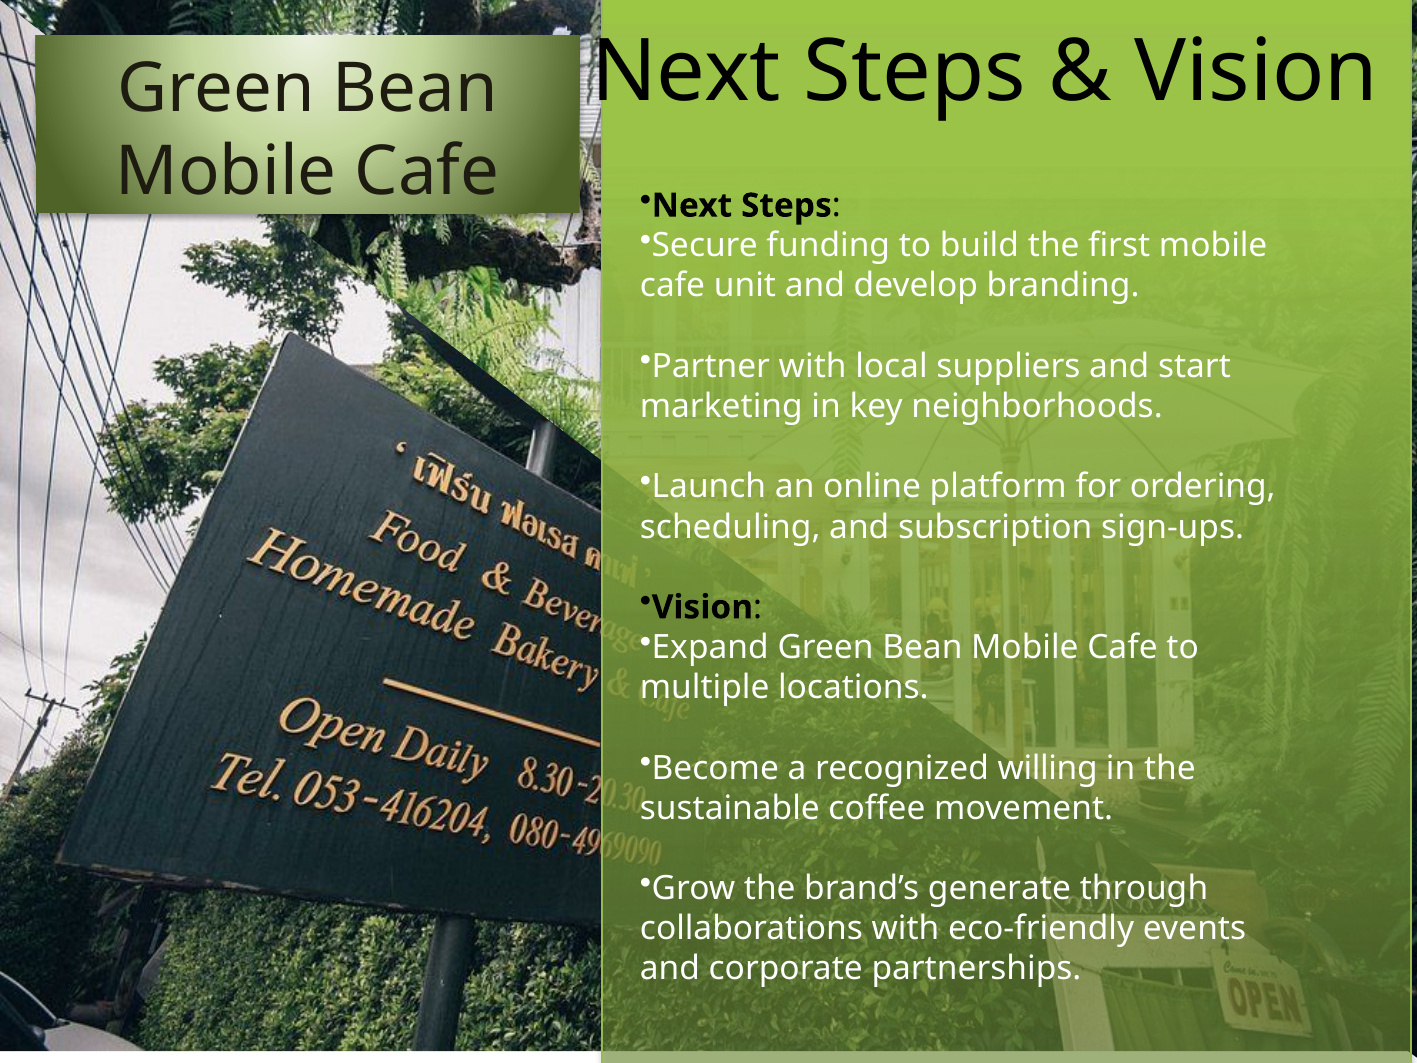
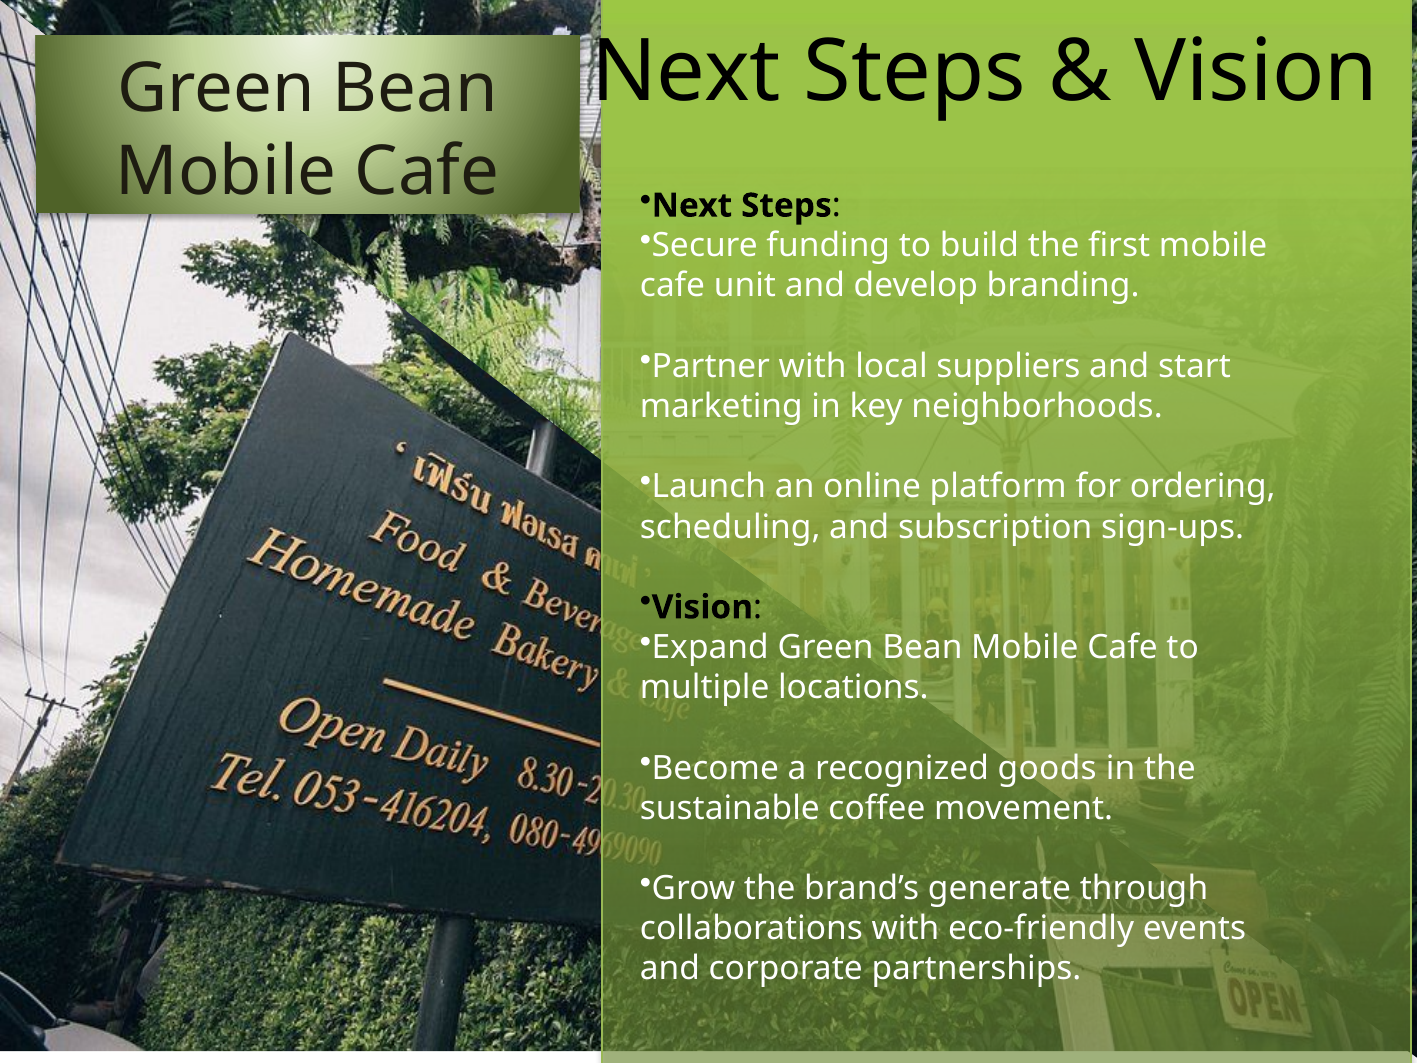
willing: willing -> goods (1047, 768)
